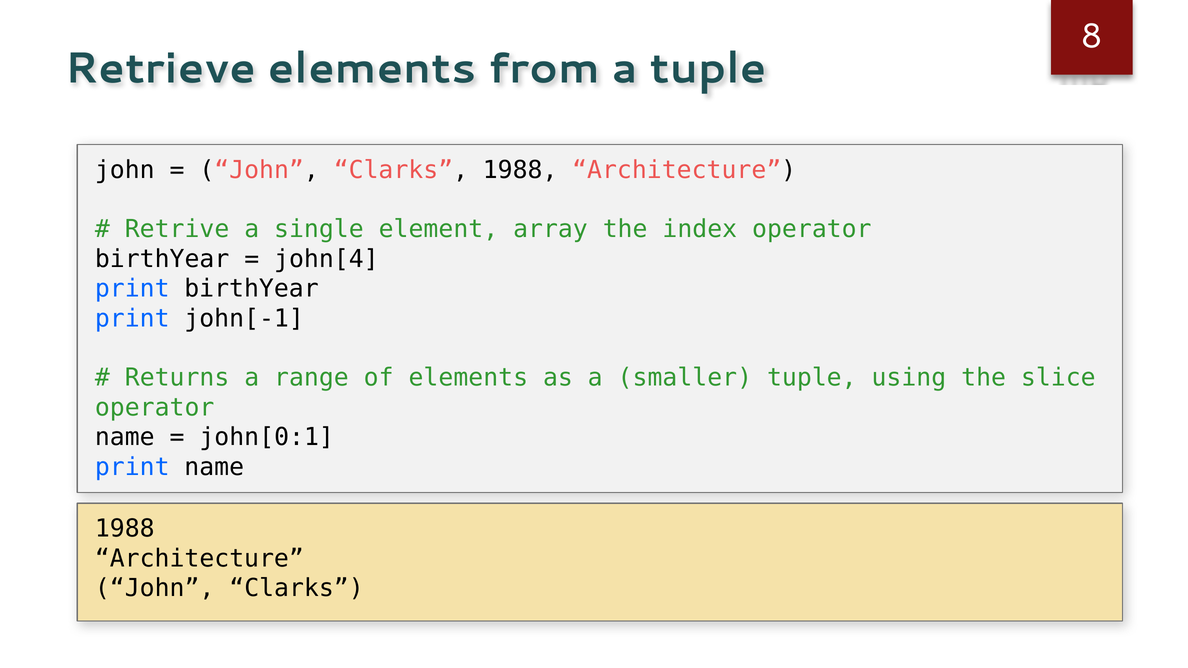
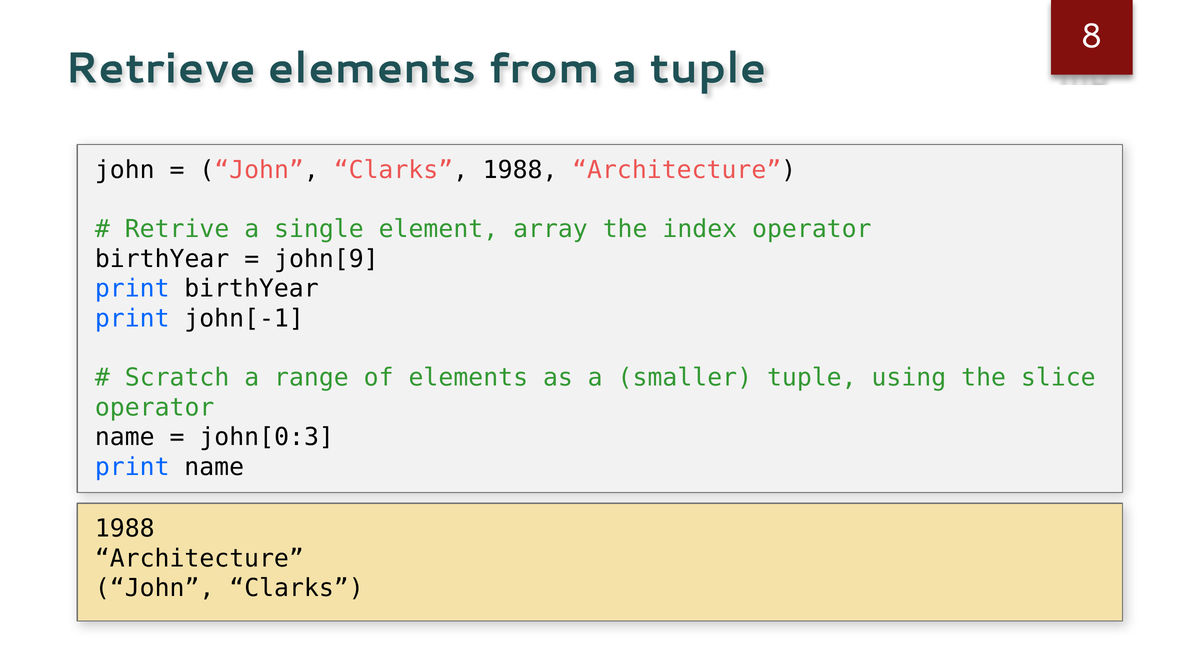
john[4: john[4 -> john[9 (326, 259)
Returns: Returns -> Scratch (177, 378)
john[0:1: john[0:1 -> john[0:3 (267, 437)
